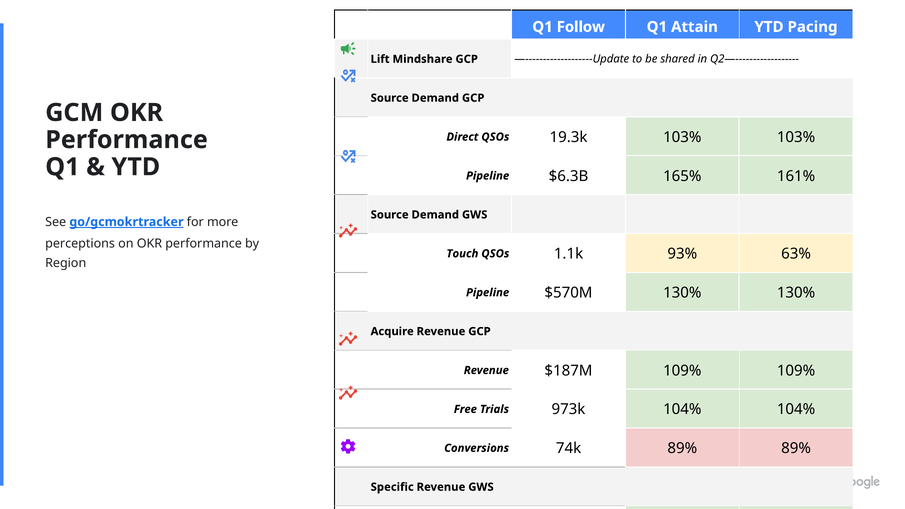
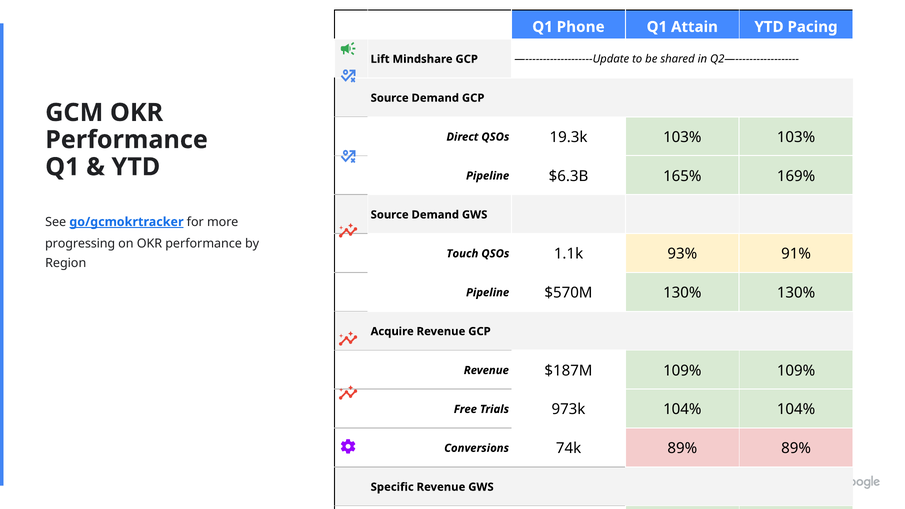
Follow: Follow -> Phone (581, 27)
161%: 161% -> 169% (796, 176)
perceptions: perceptions -> progressing (80, 243)
63%: 63% -> 91% (796, 254)
